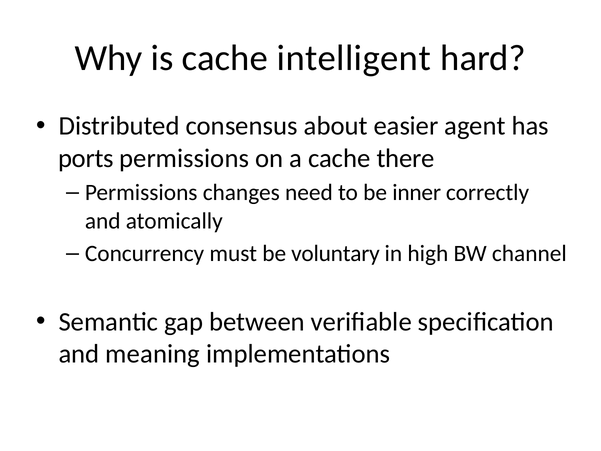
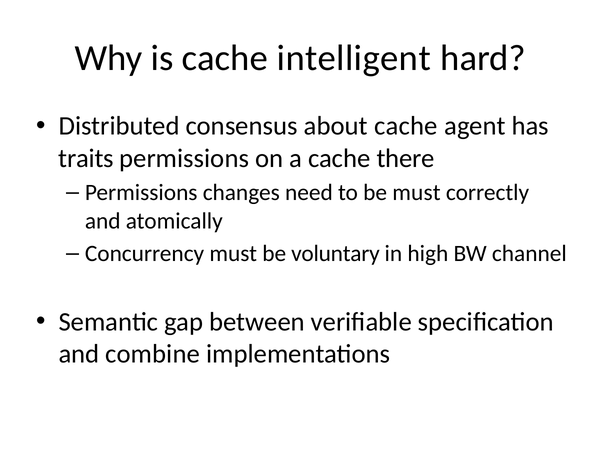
about easier: easier -> cache (406, 126)
ports: ports -> traits (86, 158)
be inner: inner -> must (416, 193)
meaning: meaning -> combine (153, 354)
